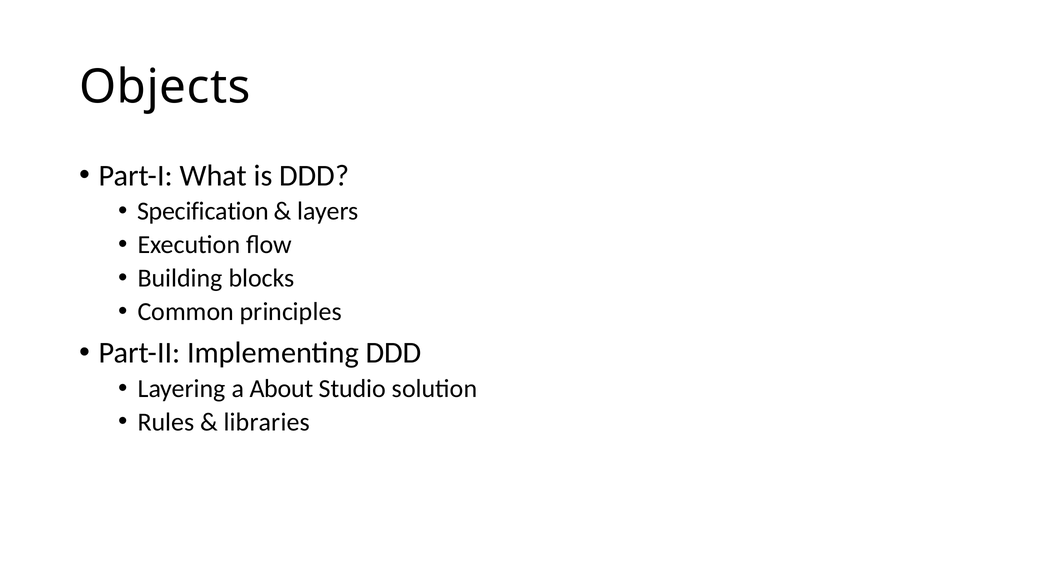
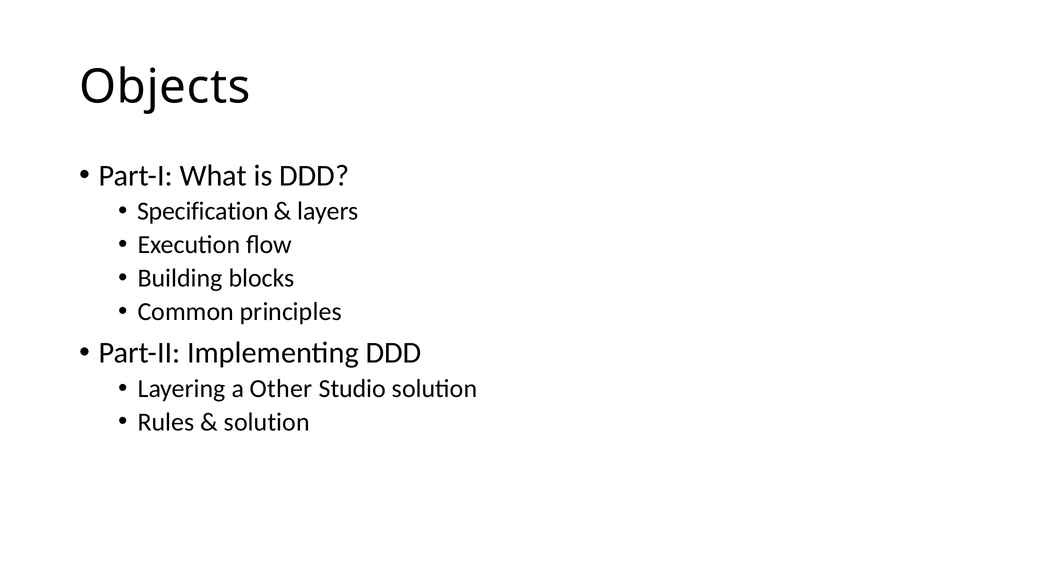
About: About -> Other (281, 389)
libraries: libraries -> solution (267, 422)
